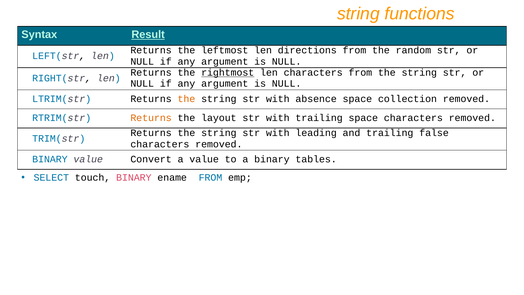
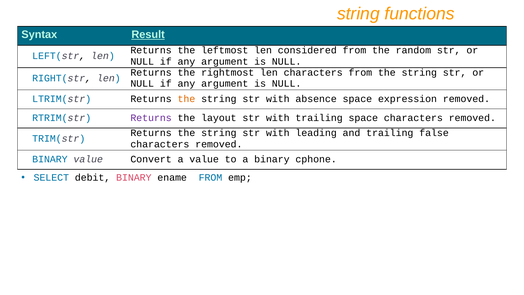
directions: directions -> considered (307, 50)
rightmost underline: present -> none (228, 73)
collection: collection -> expression (407, 99)
Returns colour: orange -> purple (151, 118)
tables: tables -> cphone (316, 159)
touch: touch -> debit (93, 178)
